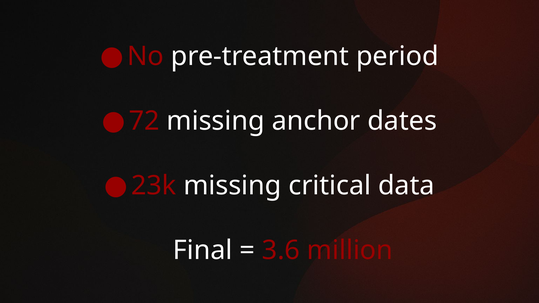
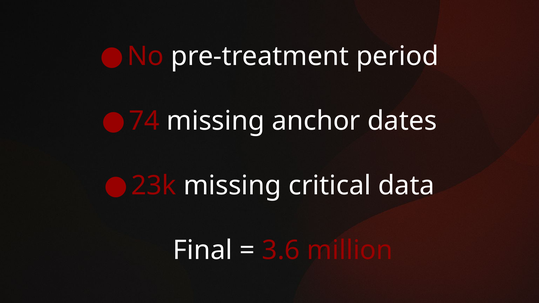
72: 72 -> 74 (144, 121)
